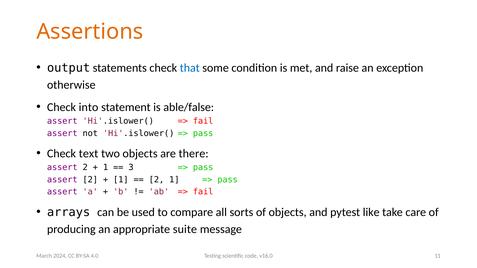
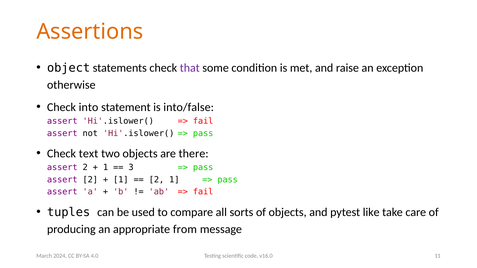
output: output -> object (69, 68)
that colour: blue -> purple (190, 68)
able/false: able/false -> into/false (189, 107)
arrays: arrays -> tuples (69, 212)
suite: suite -> from (185, 230)
